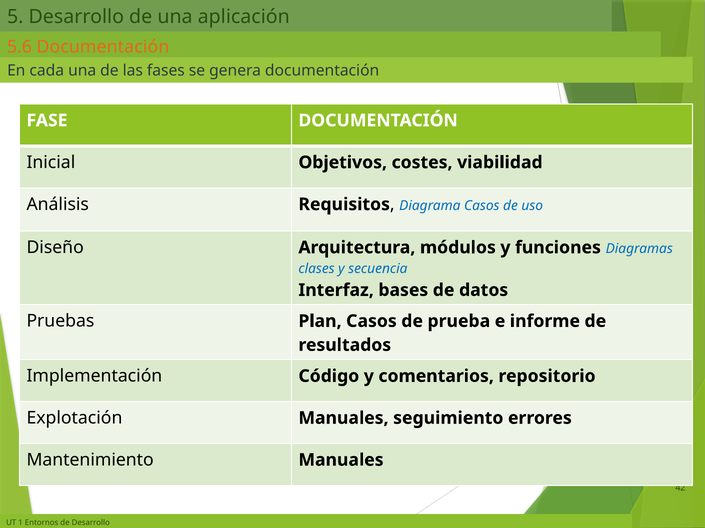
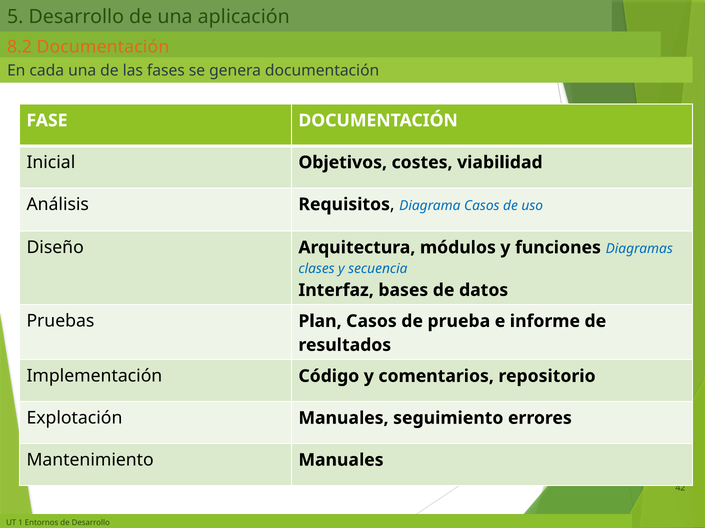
5.6: 5.6 -> 8.2 (19, 47)
